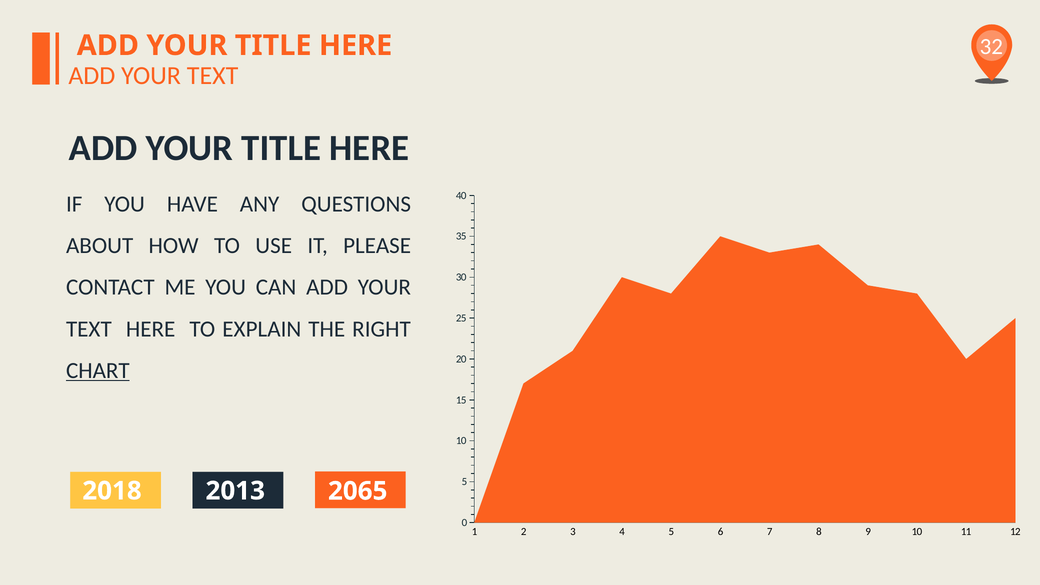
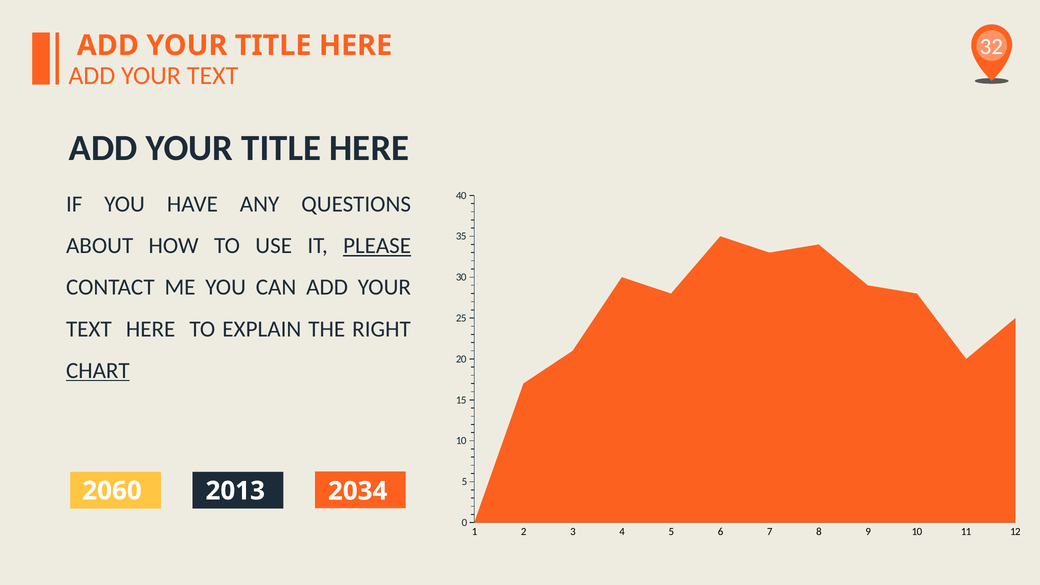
PLEASE underline: none -> present (377, 246)
2018: 2018 -> 2060 (112, 491)
2065: 2065 -> 2034 (358, 491)
